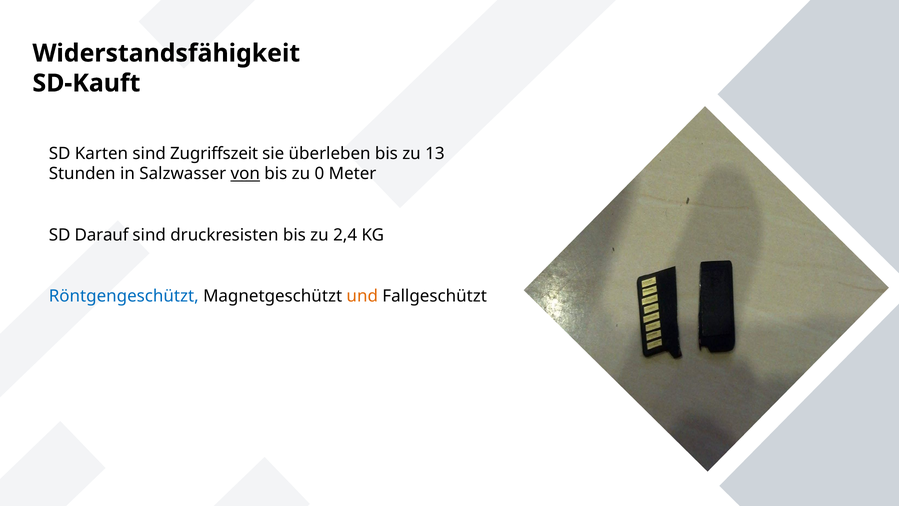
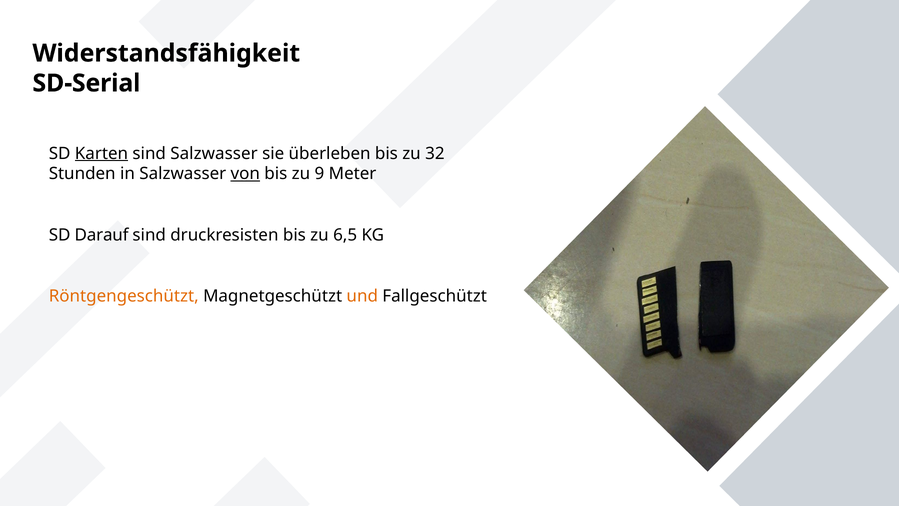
SD-Kauft: SD-Kauft -> SD-Serial (87, 83)
Karten underline: none -> present (101, 153)
sind Zugriffszeit: Zugriffszeit -> Salzwasser (214, 153)
13: 13 -> 32 (435, 153)
0: 0 -> 9 (319, 174)
2,4: 2,4 -> 6,5 (345, 235)
Röntgengeschützt colour: blue -> orange (124, 296)
